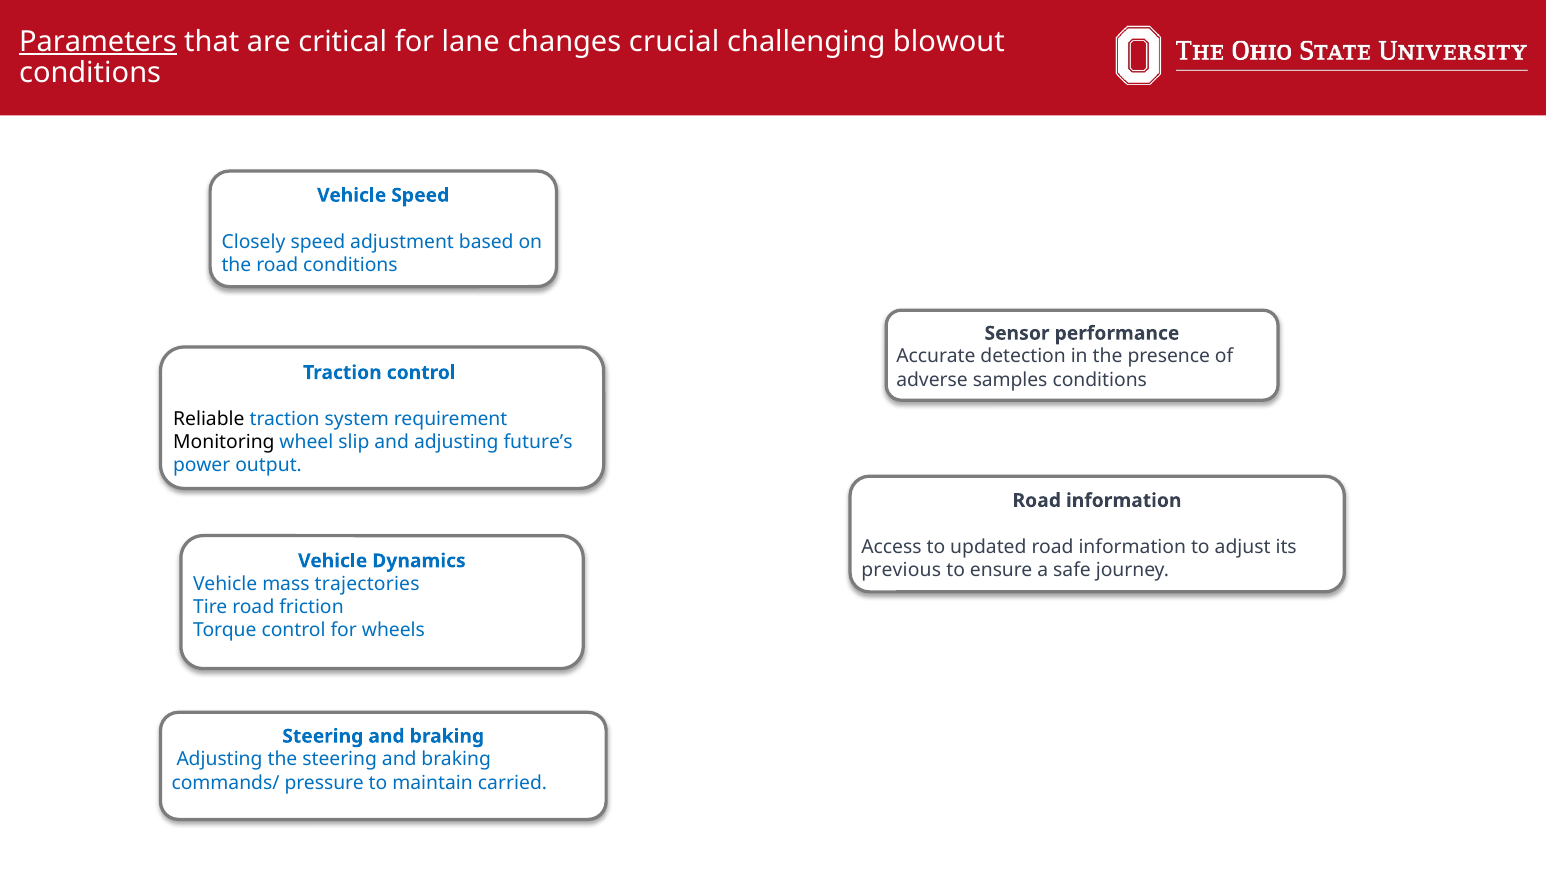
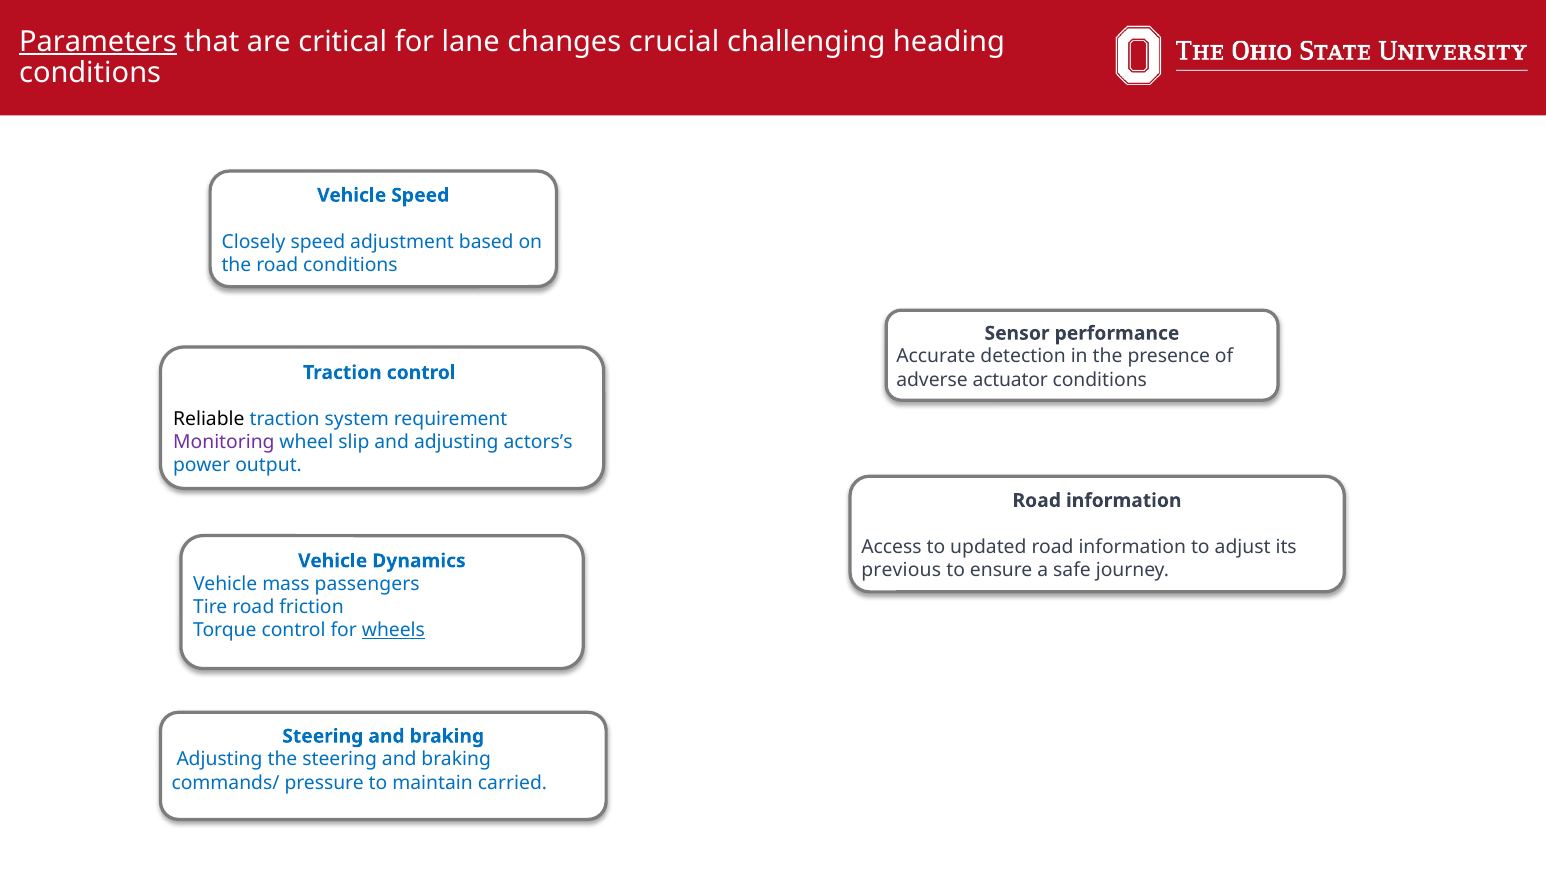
blowout: blowout -> heading (949, 42)
samples: samples -> actuator (1010, 380)
Monitoring colour: black -> purple (224, 442)
future’s: future’s -> actors’s (538, 442)
trajectories: trajectories -> passengers (367, 584)
wheels underline: none -> present (393, 630)
